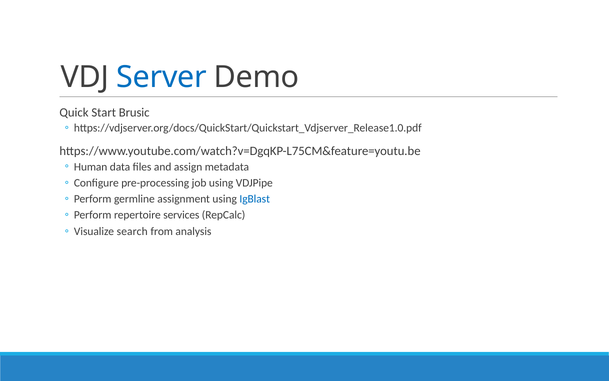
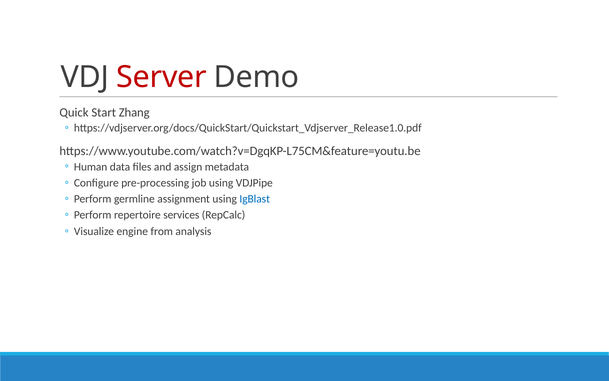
Server colour: blue -> red (162, 77)
Brusic: Brusic -> Zhang (134, 112)
search: search -> engine (132, 231)
